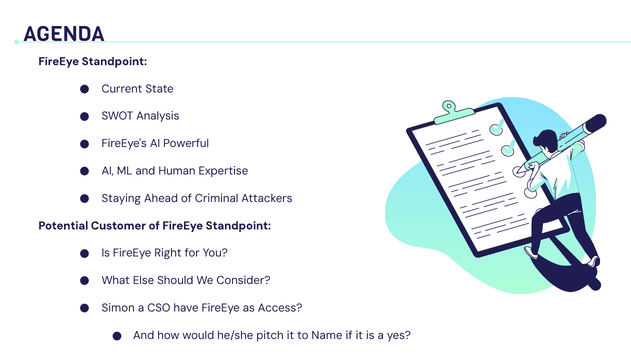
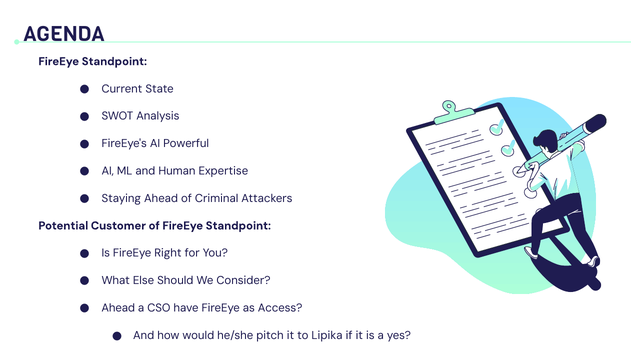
Simon: Simon -> Ahead (118, 308)
Name: Name -> Lipika (327, 335)
